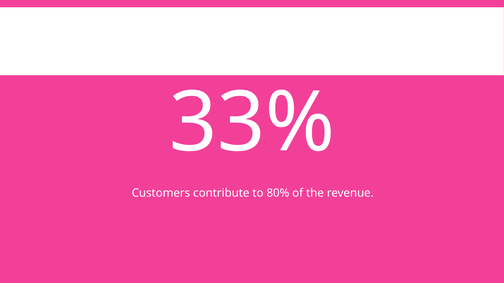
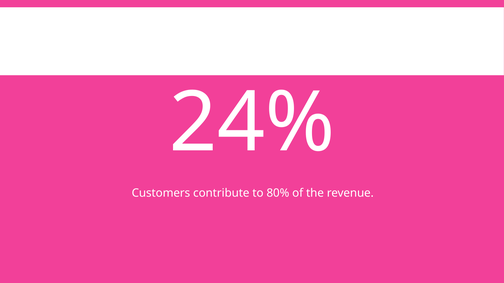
33%: 33% -> 24% (252, 123)
